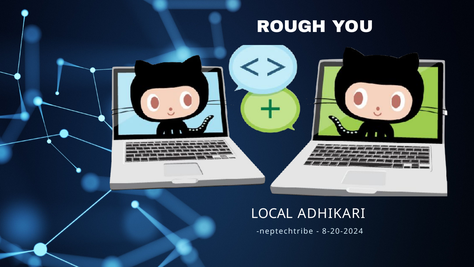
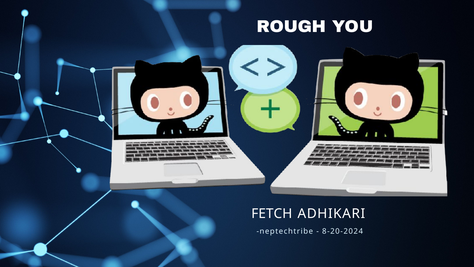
LOCAL: LOCAL -> FETCH (272, 213)
